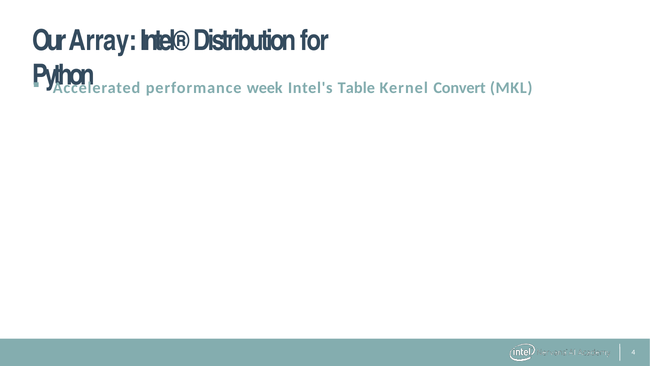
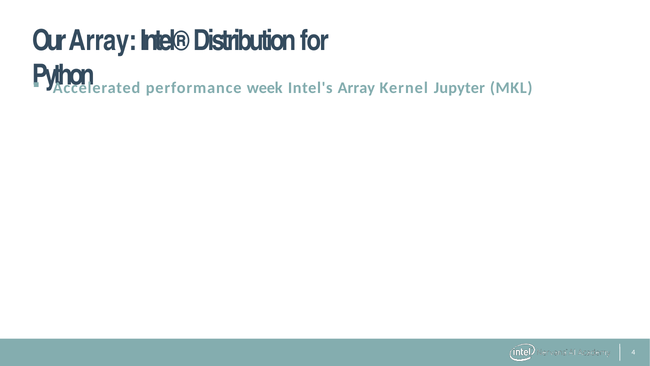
Intel's Table: Table -> Array (356, 88)
Convert: Convert -> Jupyter (459, 88)
